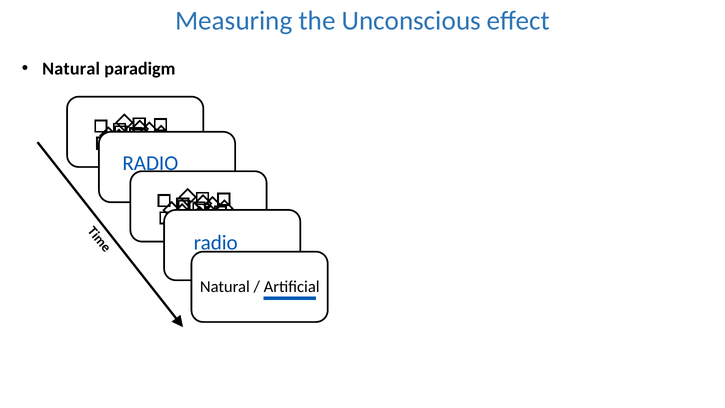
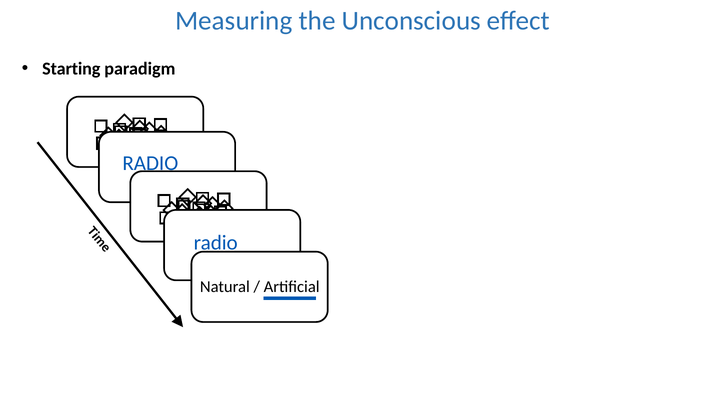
Natural: Natural -> Starting (71, 69)
